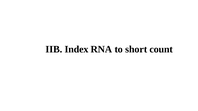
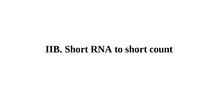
IIB Index: Index -> Short (77, 49)
